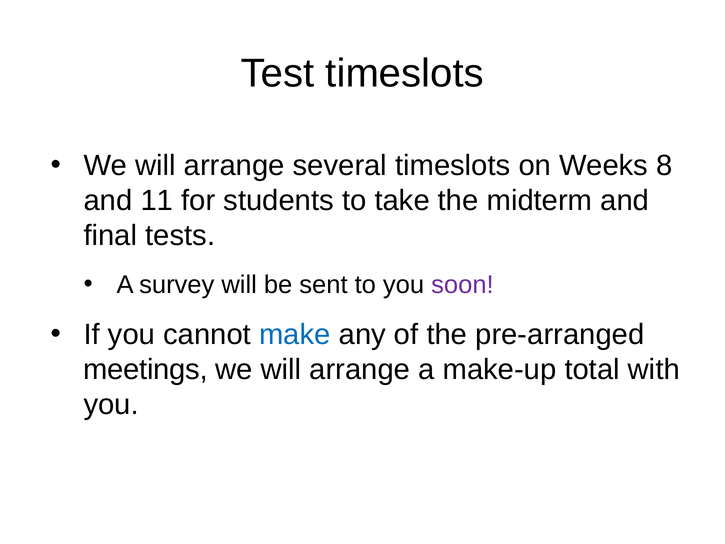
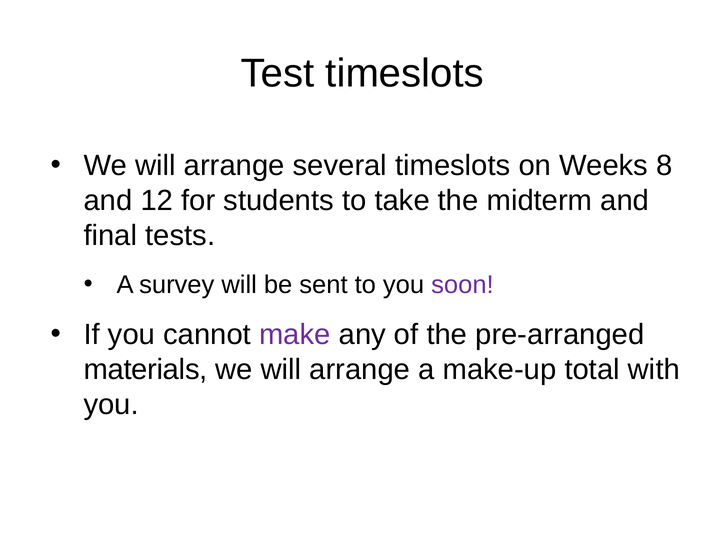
11: 11 -> 12 (157, 200)
make colour: blue -> purple (295, 334)
meetings: meetings -> materials (146, 369)
